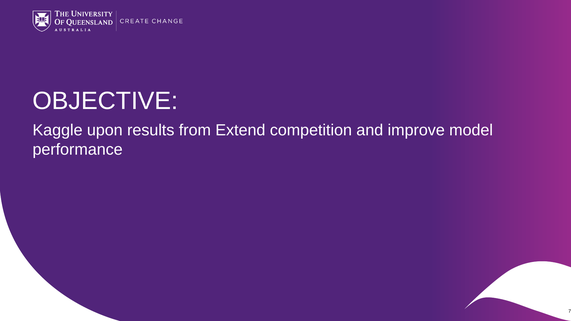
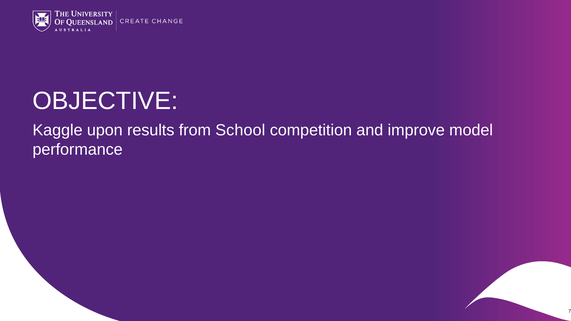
Extend: Extend -> School (240, 130)
